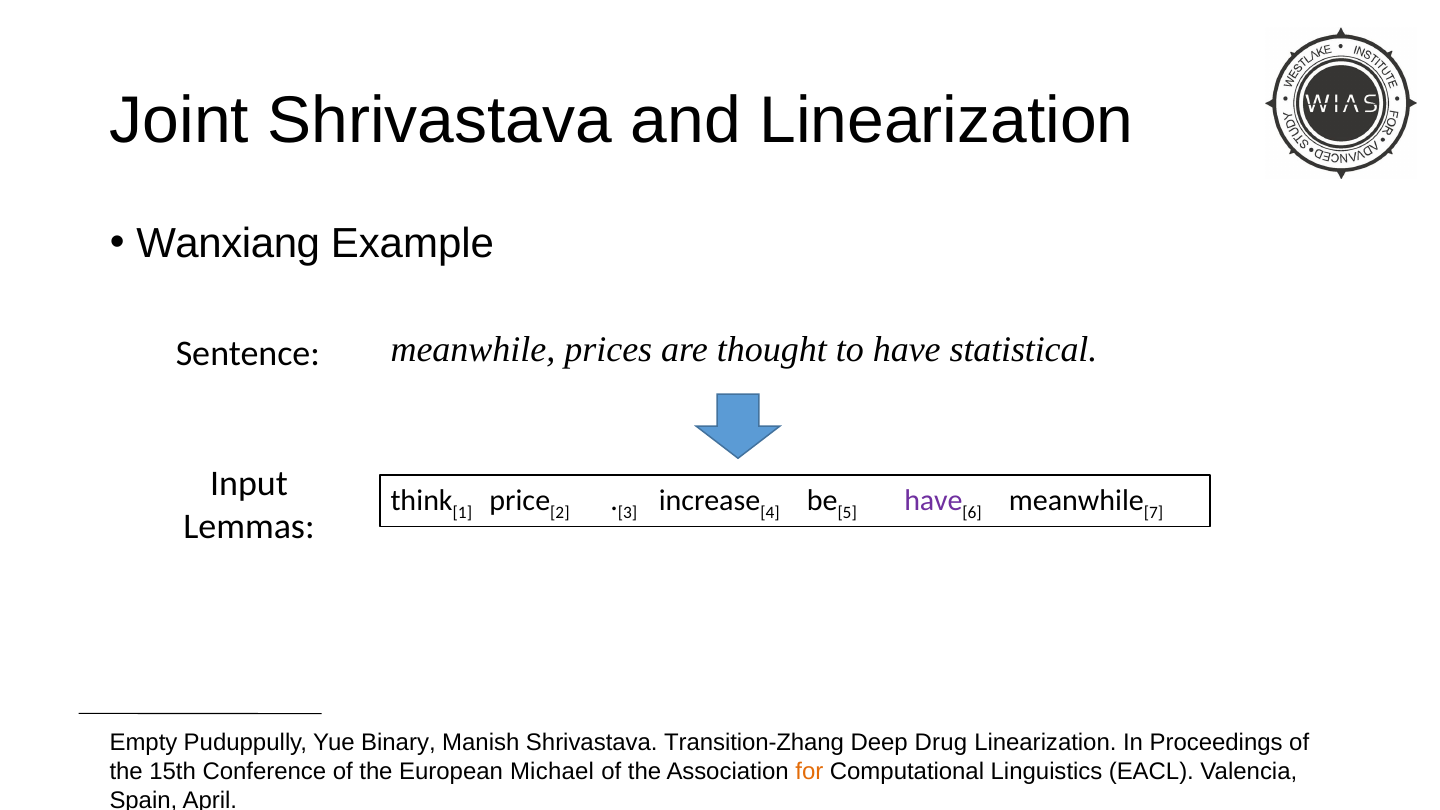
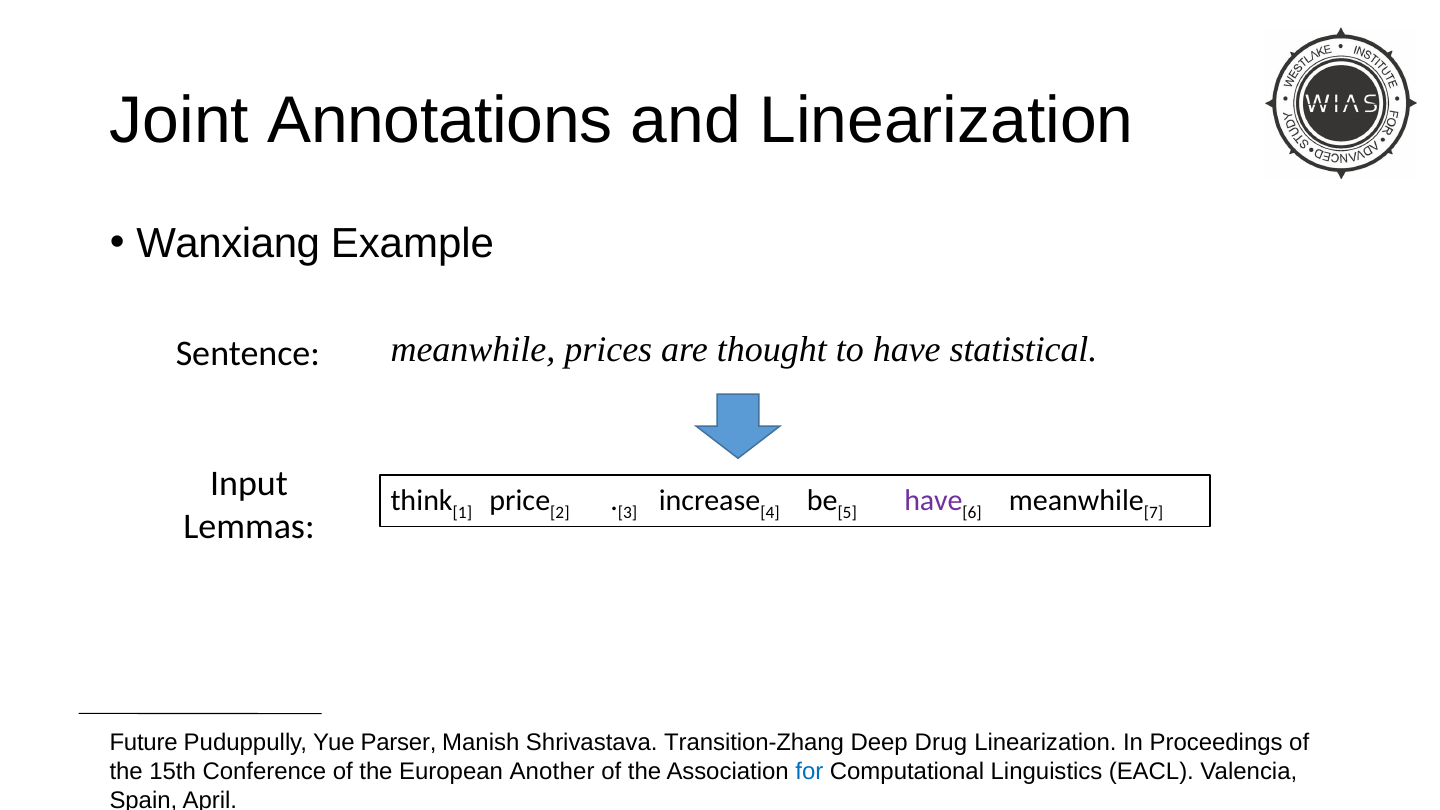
Joint Shrivastava: Shrivastava -> Annotations (440, 121)
Empty: Empty -> Future (144, 743)
Binary: Binary -> Parser (399, 743)
Michael: Michael -> Another (552, 771)
for colour: orange -> blue (809, 771)
